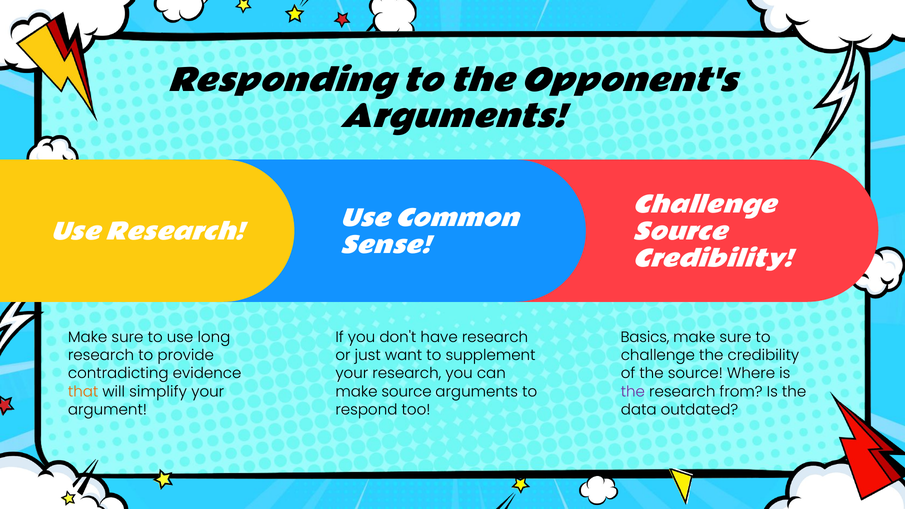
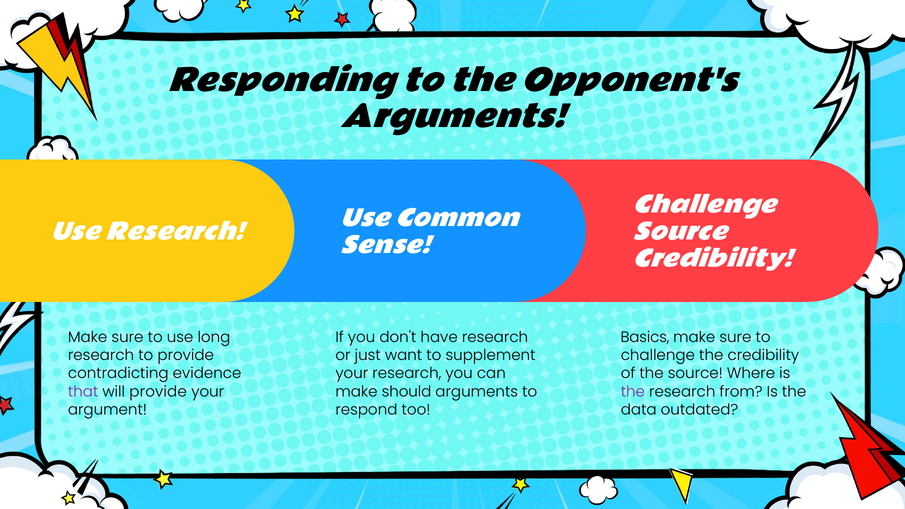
that colour: orange -> purple (83, 392)
will simplify: simplify -> provide (158, 392)
make source: source -> should (407, 392)
